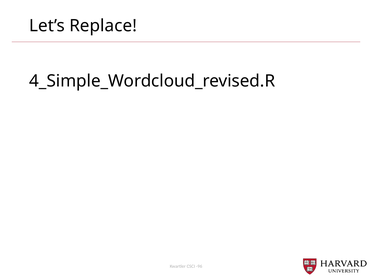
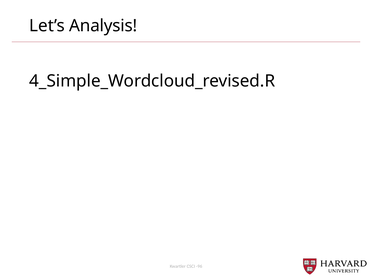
Replace: Replace -> Analysis (103, 26)
